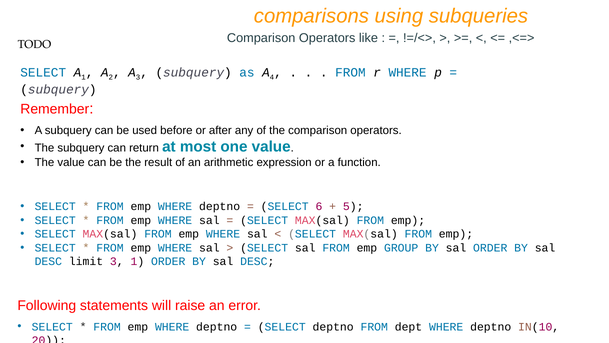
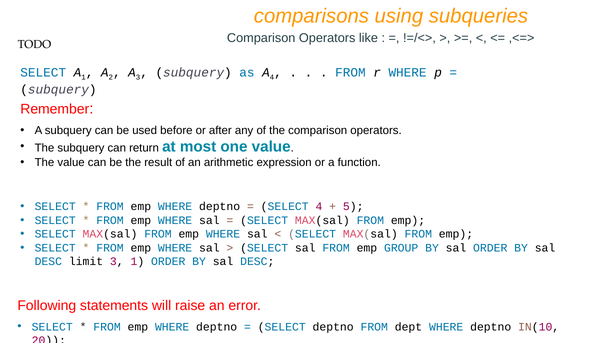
SELECT 6: 6 -> 4 (319, 206)
